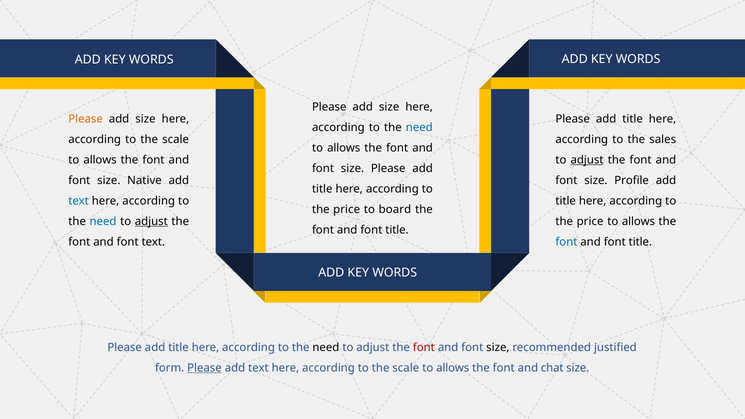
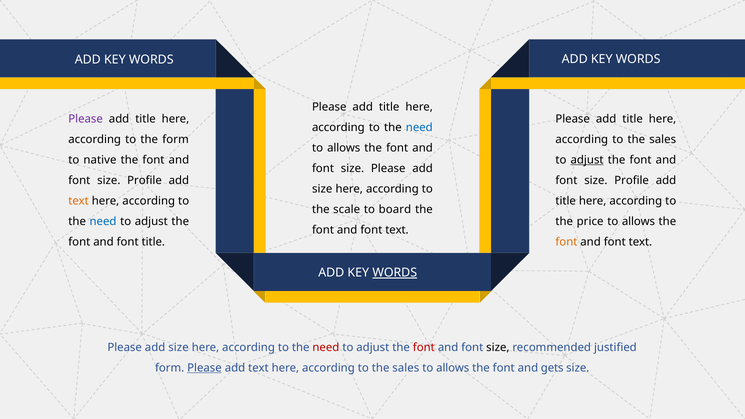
size: size -> title (389, 107)
Please colour: orange -> purple (86, 119)
size: size -> title (145, 119)
scale: scale -> form (176, 139)
allows: allows -> native (100, 160)
Native: Native -> Profile (145, 180)
title: title -> size (322, 189)
text colour: blue -> orange (79, 201)
price: price -> scale (347, 210)
adjust underline: present -> none (151, 221)
title: title -> text (397, 230)
font text: text -> title (153, 242)
font colour: blue -> orange (566, 242)
title: title -> text (640, 242)
WORDS underline: none -> present (395, 273)
title: title -> size (179, 347)
need colour: black -> red (326, 347)
scale: scale -> sales (406, 368)
chat: chat -> gets (552, 368)
